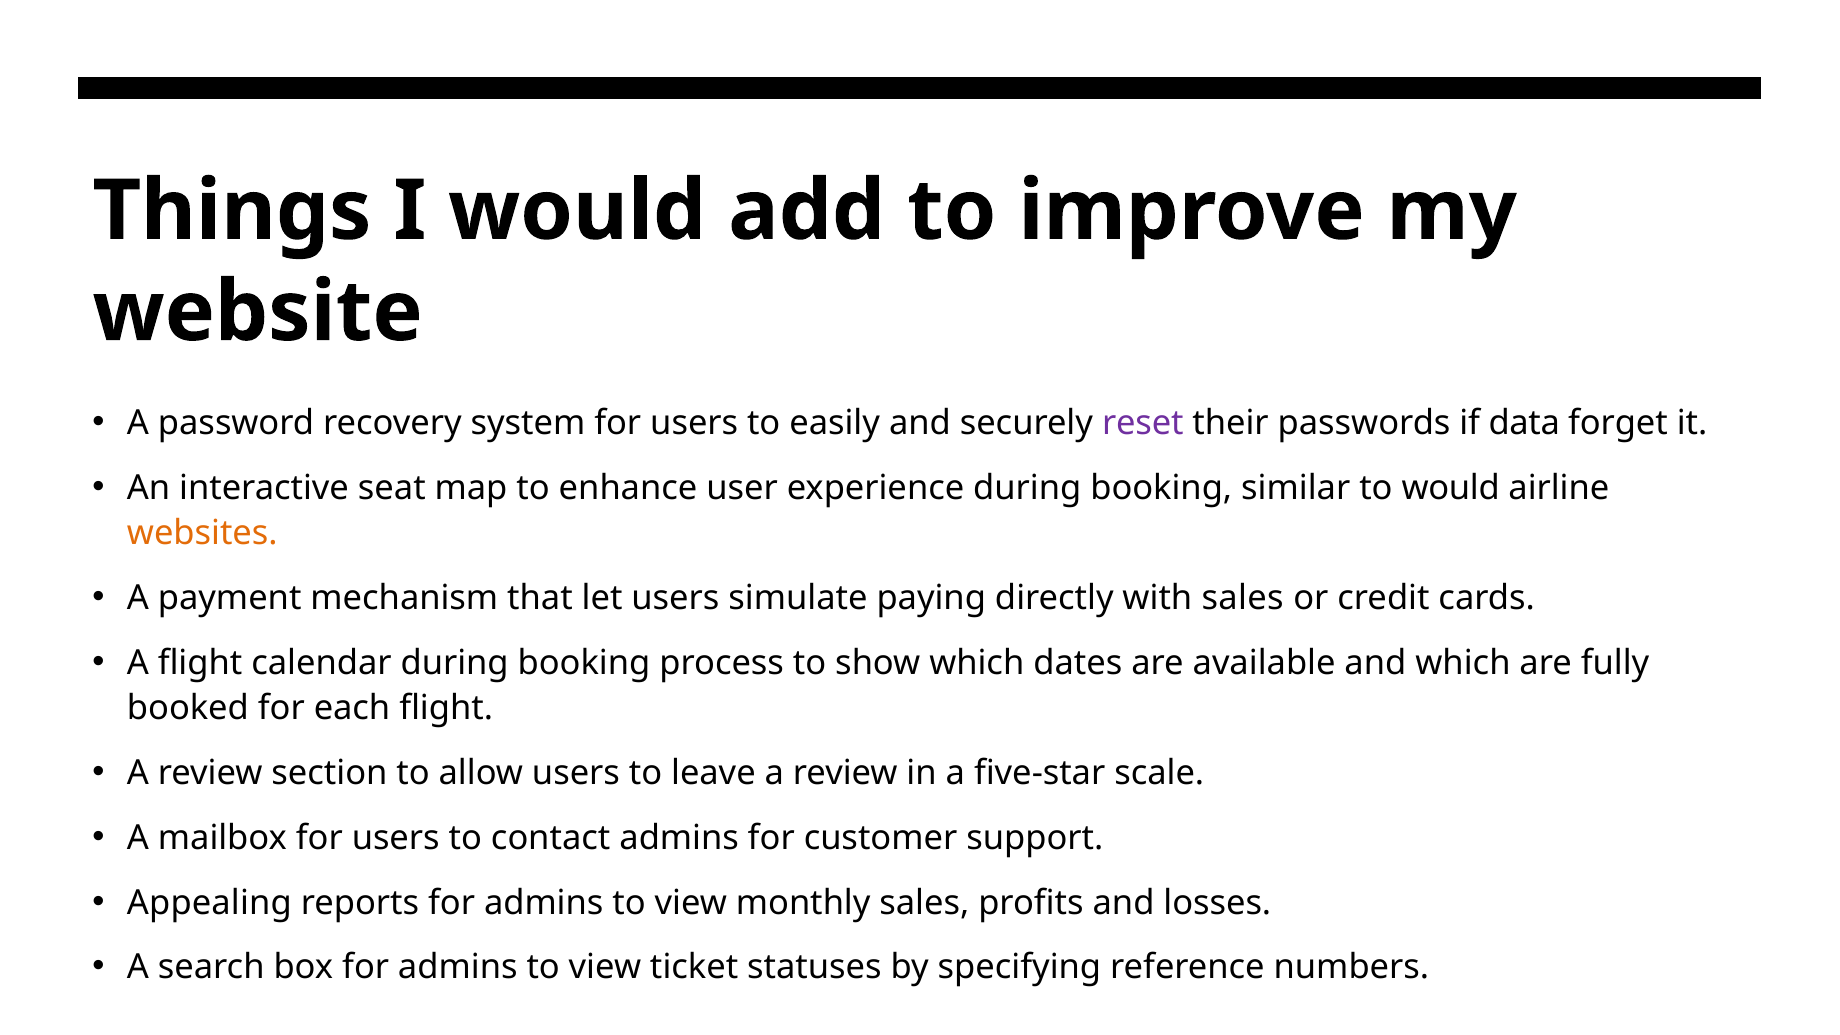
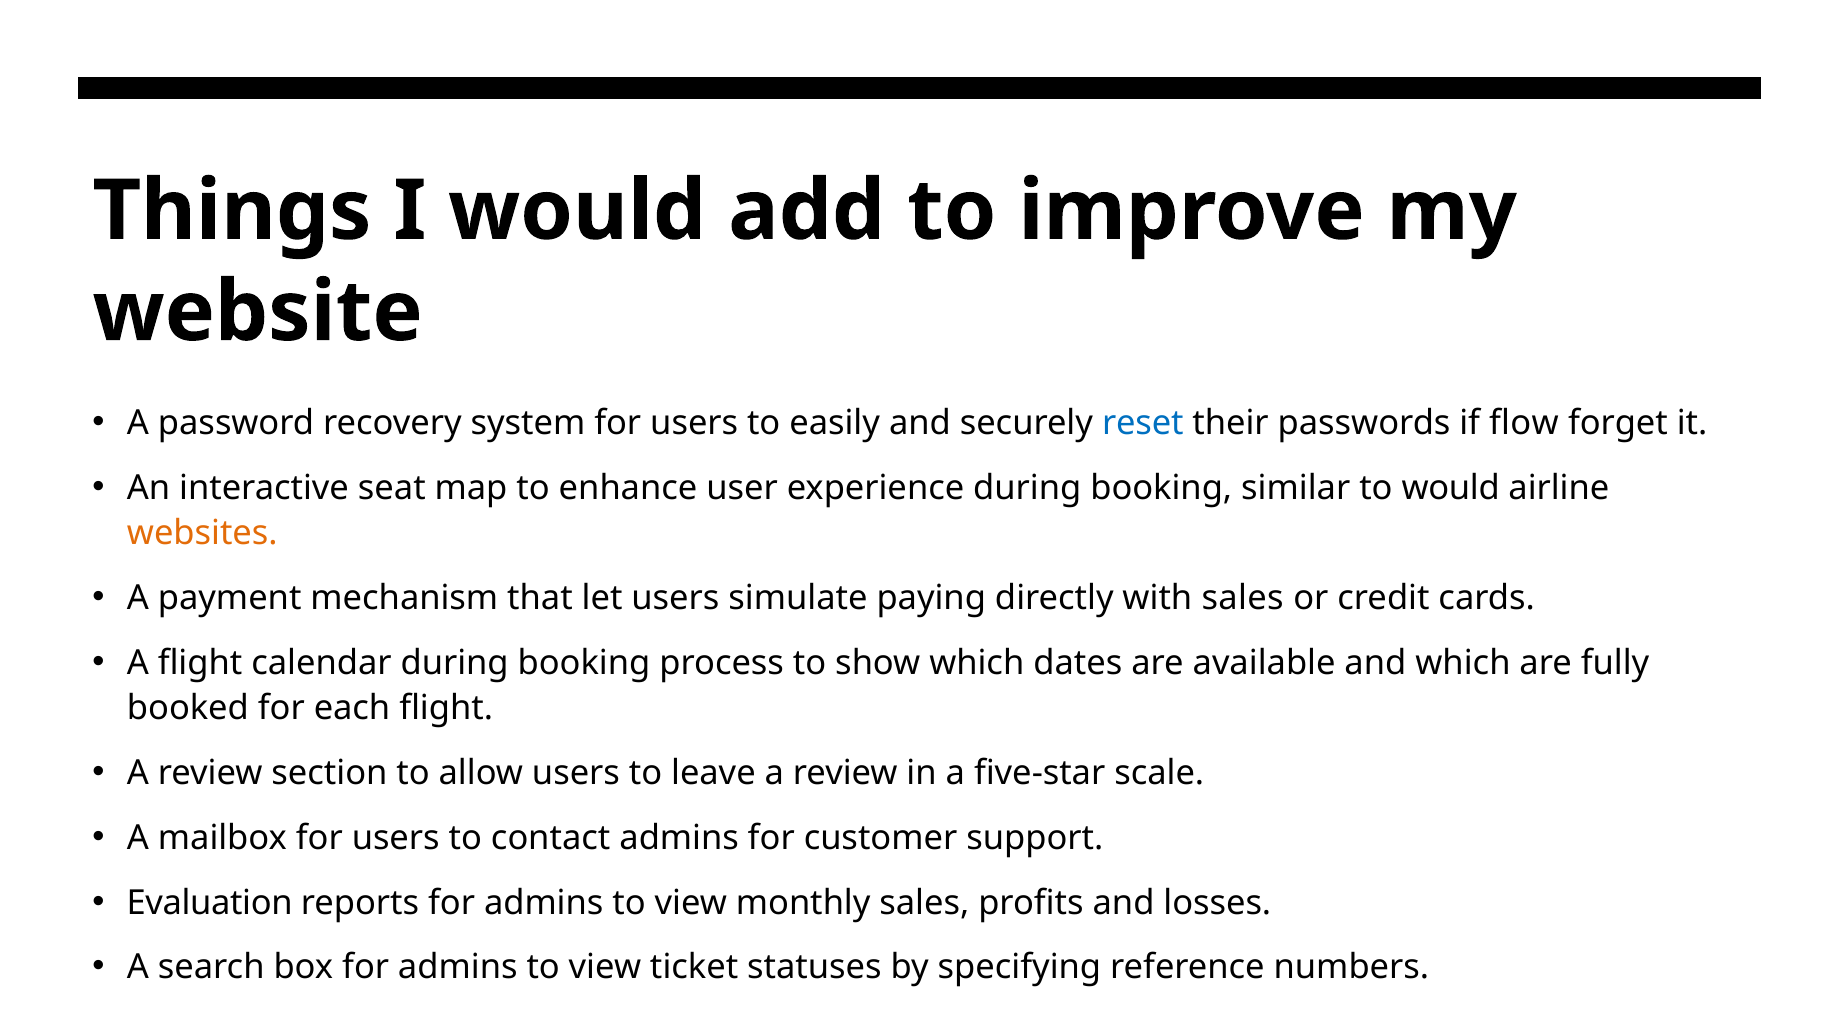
reset colour: purple -> blue (1143, 423)
data: data -> flow (1524, 423)
Appealing: Appealing -> Evaluation (210, 903)
